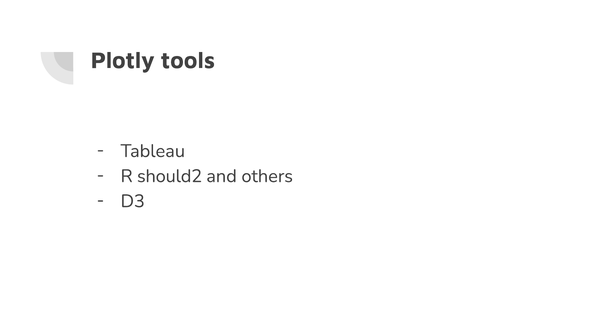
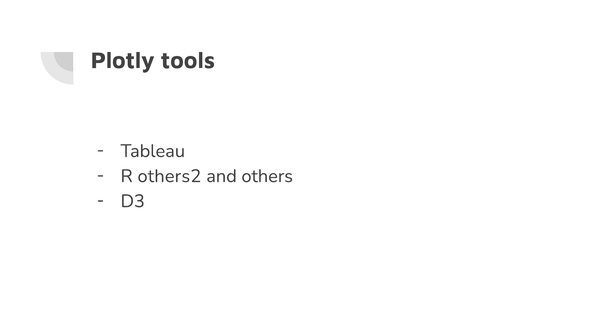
should2: should2 -> others2 (169, 176)
